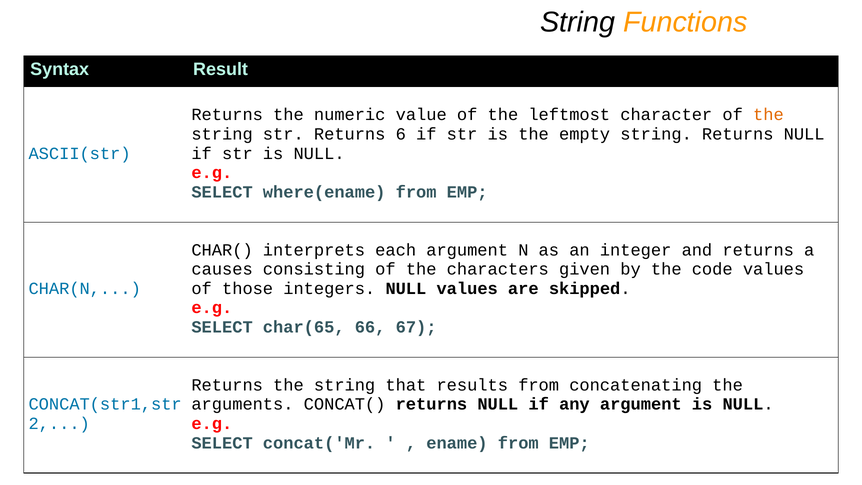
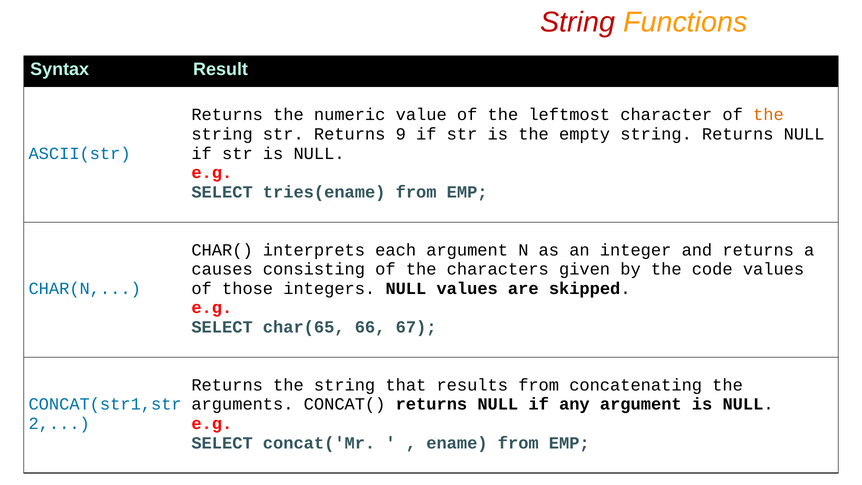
String colour: black -> red (578, 22)
6: 6 -> 9 (401, 134)
where(ename: where(ename -> tries(ename (324, 192)
